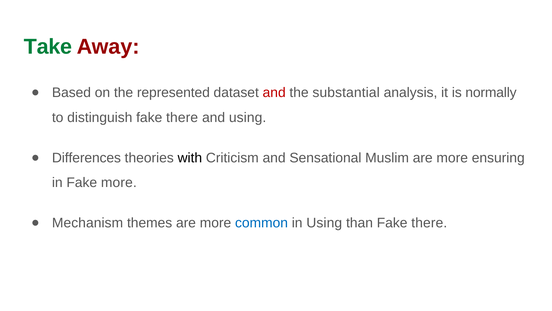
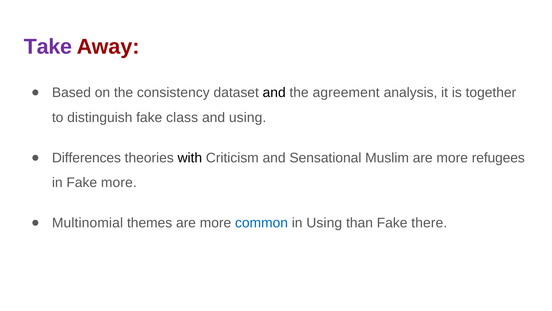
Take colour: green -> purple (48, 47)
represented: represented -> consistency (173, 93)
and colour: red -> black (274, 93)
substantial: substantial -> agreement (346, 93)
normally: normally -> together (491, 93)
distinguish fake there: there -> class (182, 117)
ensuring: ensuring -> refugees (498, 158)
Mechanism: Mechanism -> Multinomial (88, 223)
